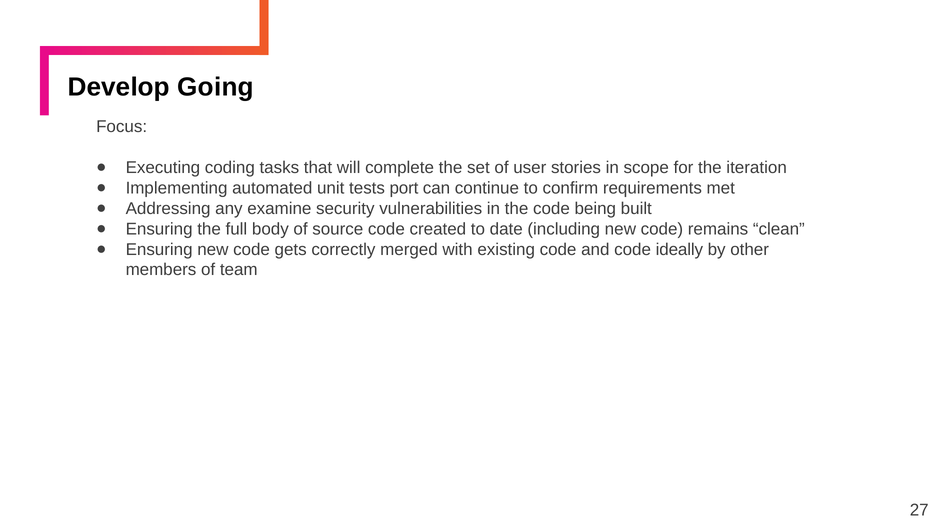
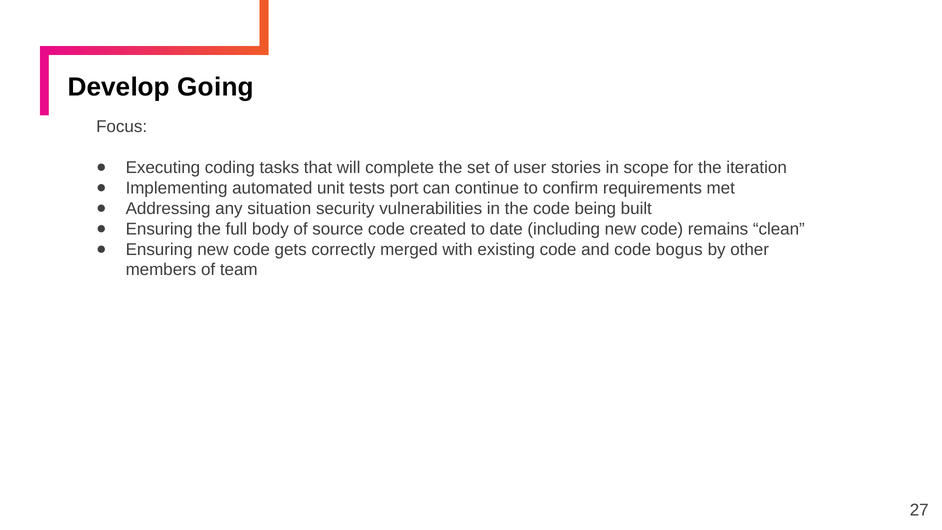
examine: examine -> situation (279, 209)
ideally: ideally -> bogus (679, 249)
